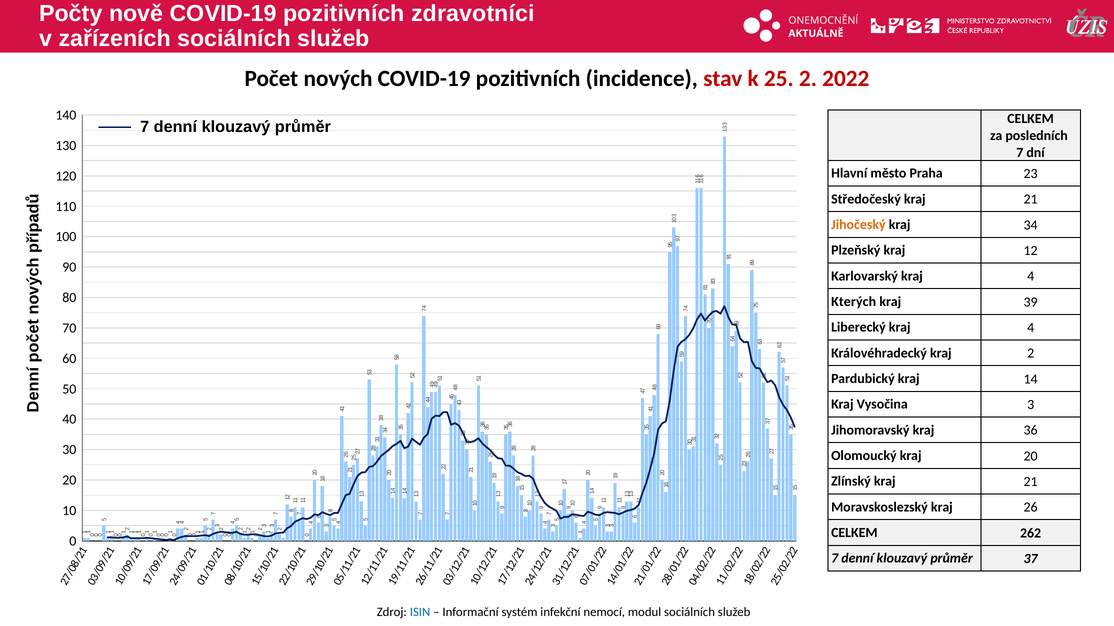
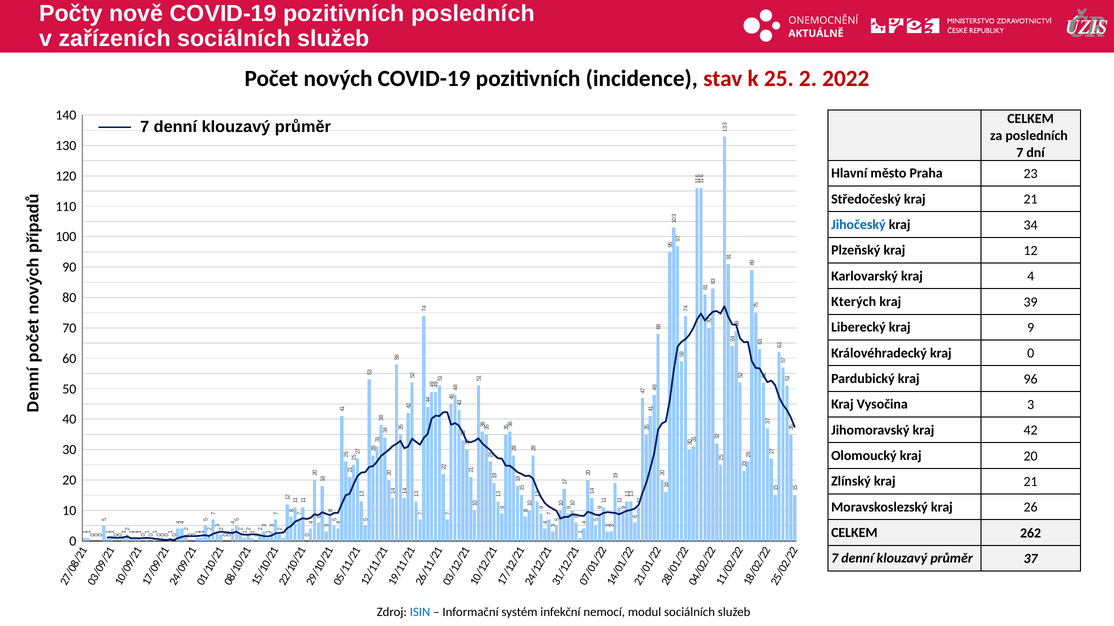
pozitivních zdravotníci: zdravotníci -> posledních (473, 14)
Jihočeský colour: orange -> blue (858, 225)
Liberecký kraj 4: 4 -> 9 (1031, 328)
kraj 2: 2 -> 0 (1031, 354)
14: 14 -> 96 (1031, 379)
36: 36 -> 42 (1031, 431)
